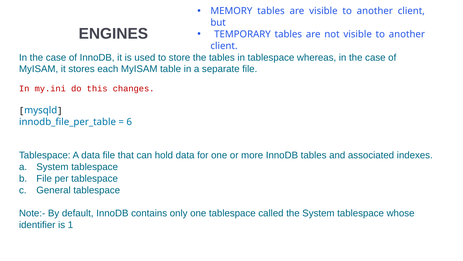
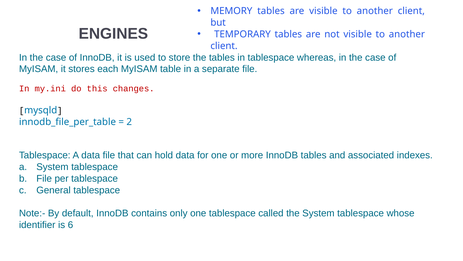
6: 6 -> 2 (129, 122)
1: 1 -> 6 (70, 224)
